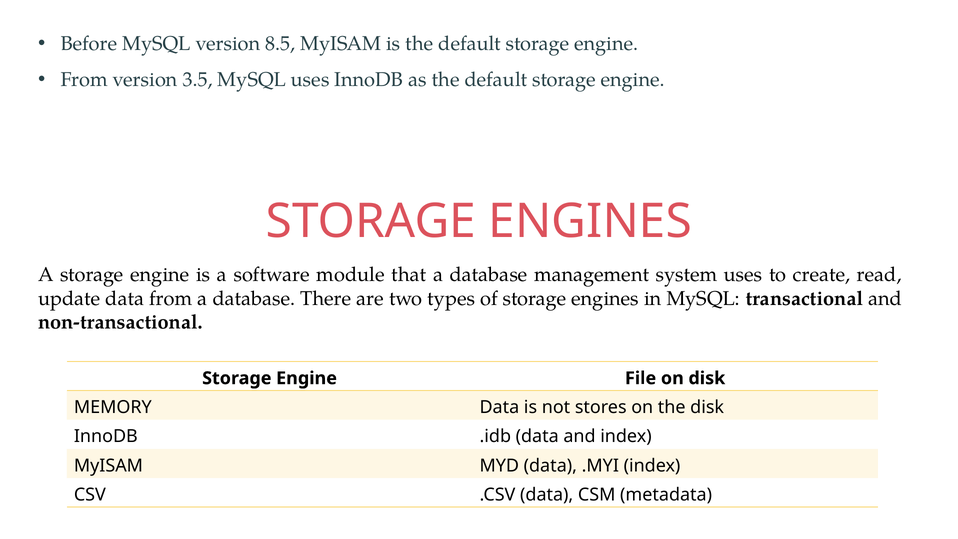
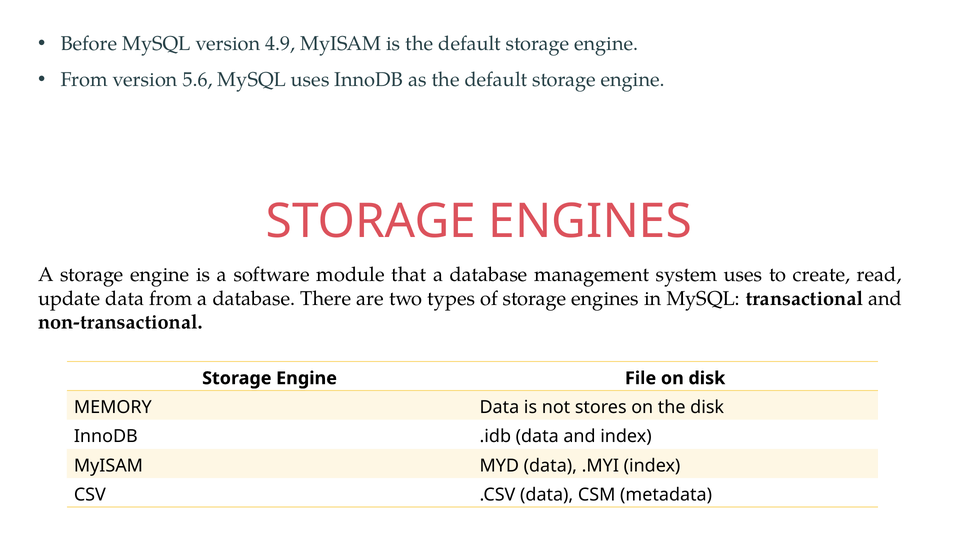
8.5: 8.5 -> 4.9 (280, 44)
3.5: 3.5 -> 5.6 (198, 80)
